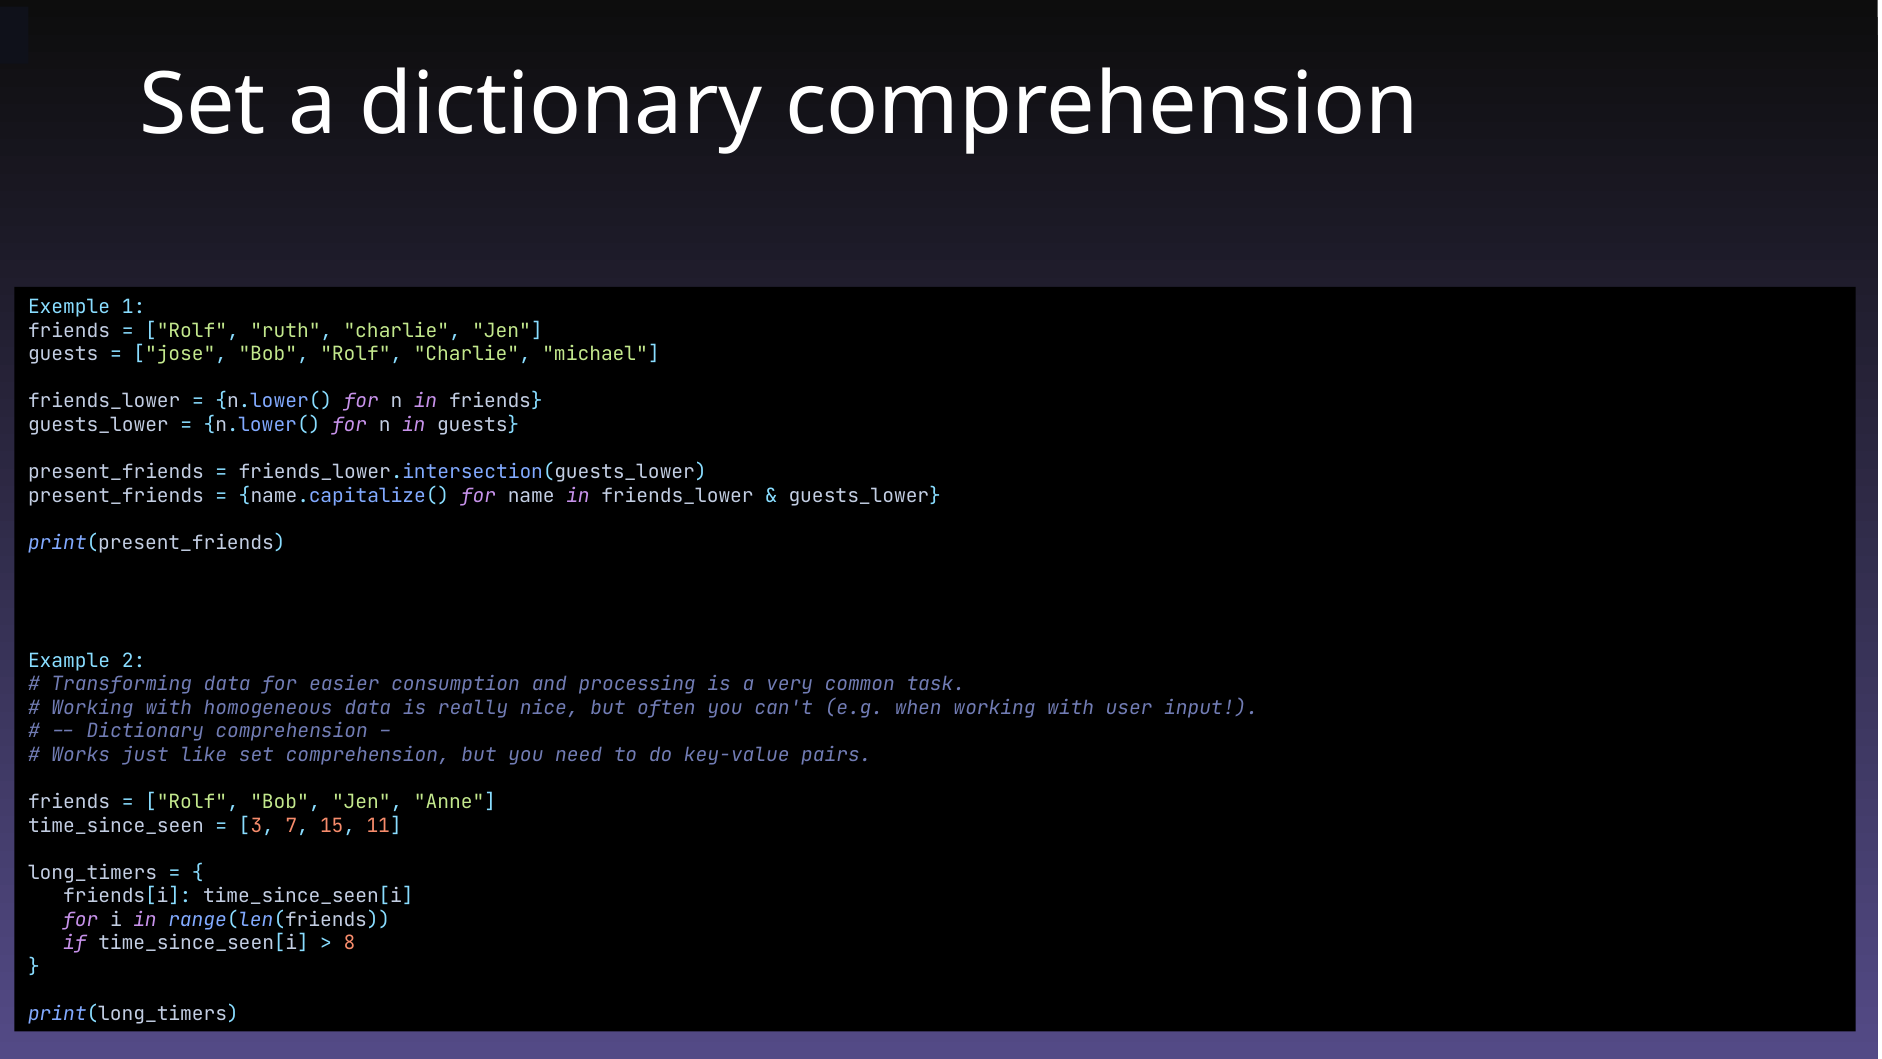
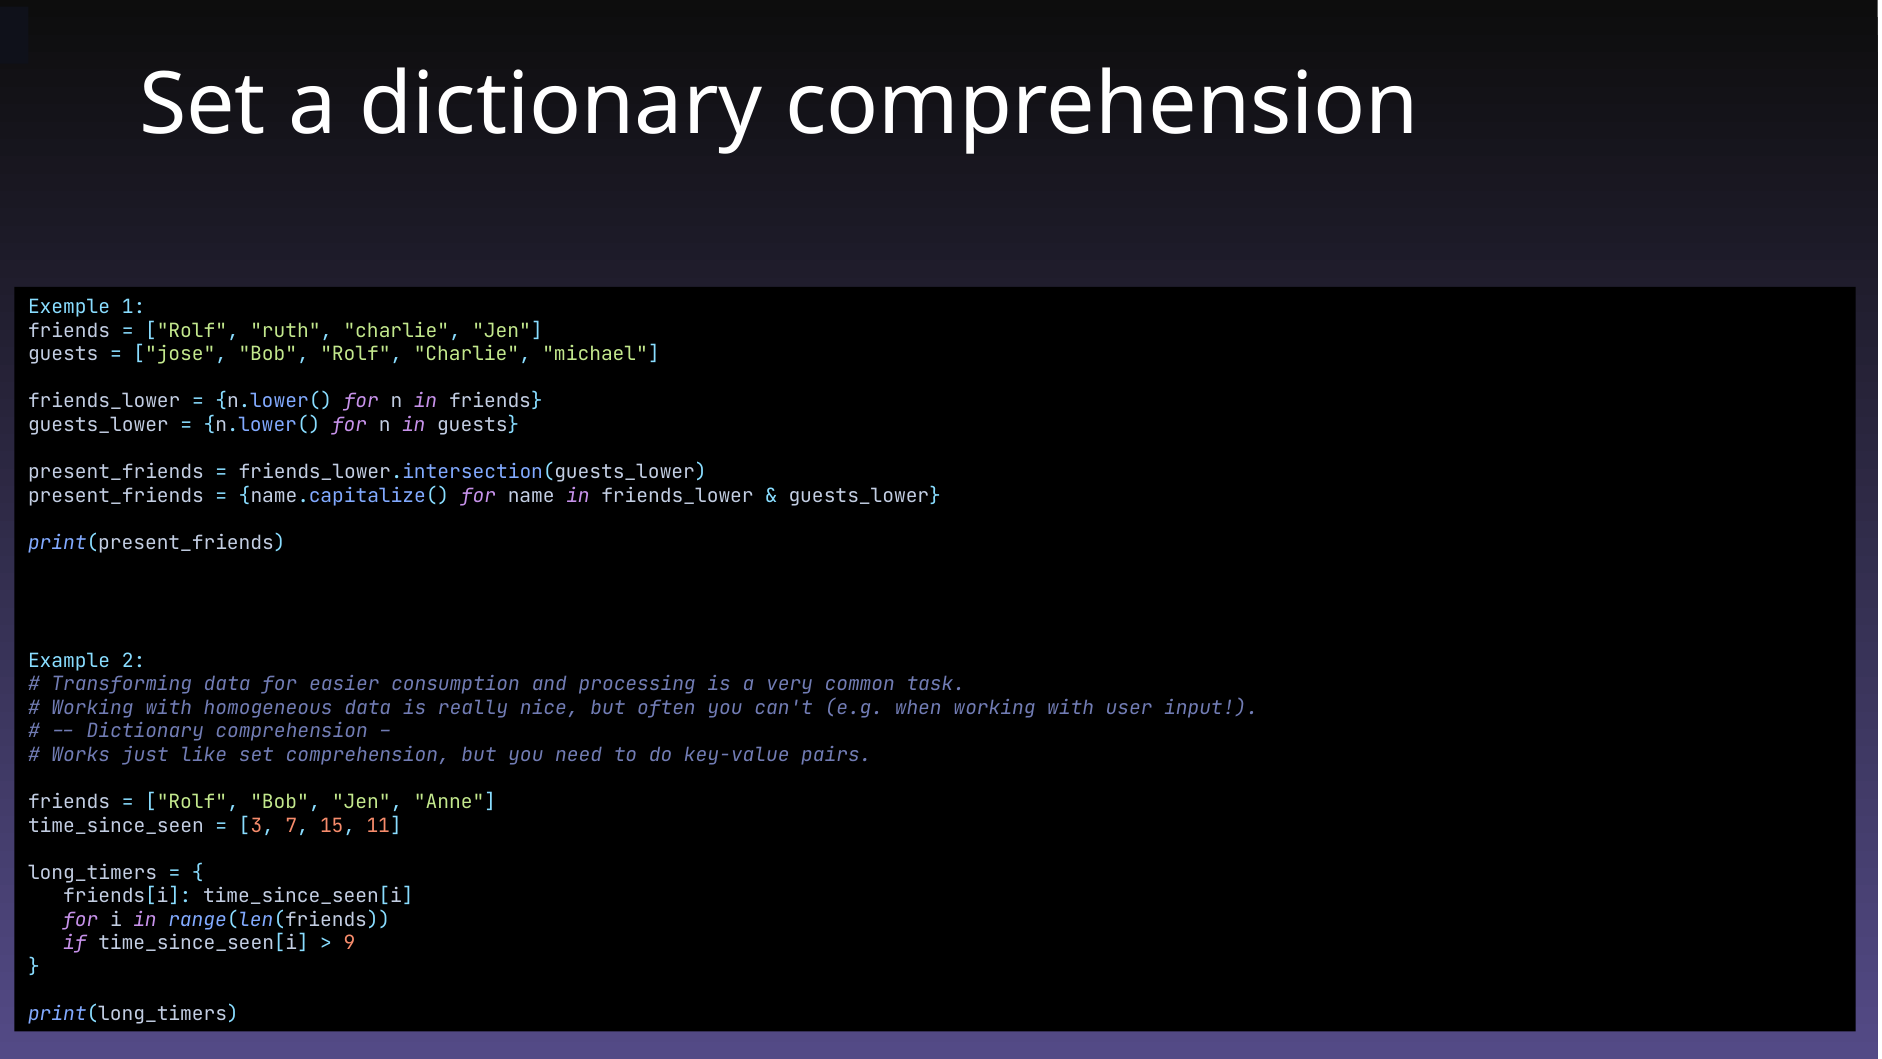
8: 8 -> 9 (349, 943)
